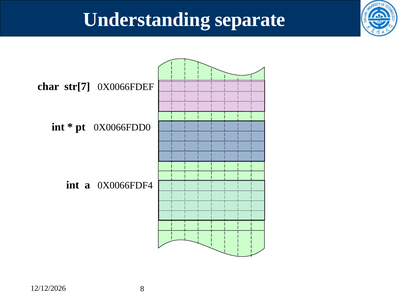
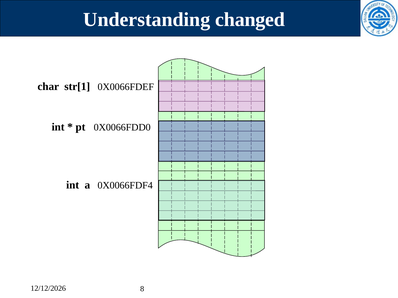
separate: separate -> changed (250, 20)
str[7: str[7 -> str[1 (77, 87)
